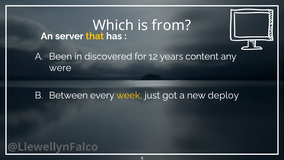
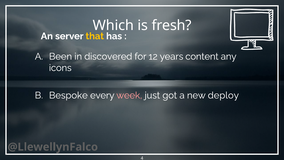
from: from -> fresh (172, 25)
were: were -> icons (60, 68)
Between: Between -> Bespoke (68, 95)
week colour: yellow -> pink (129, 95)
